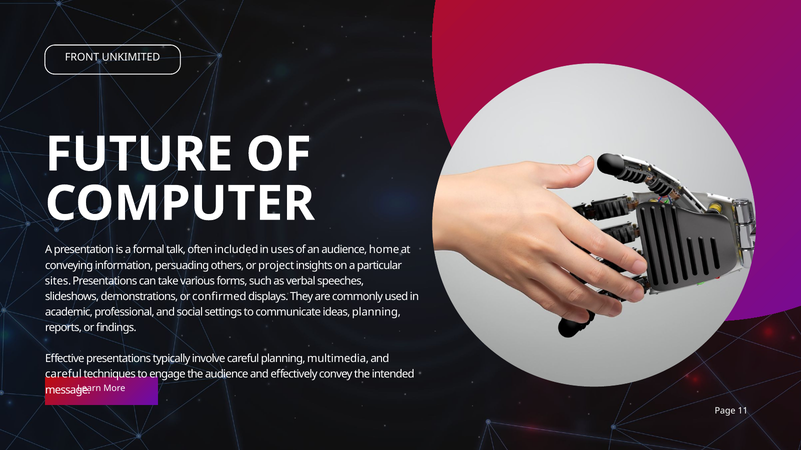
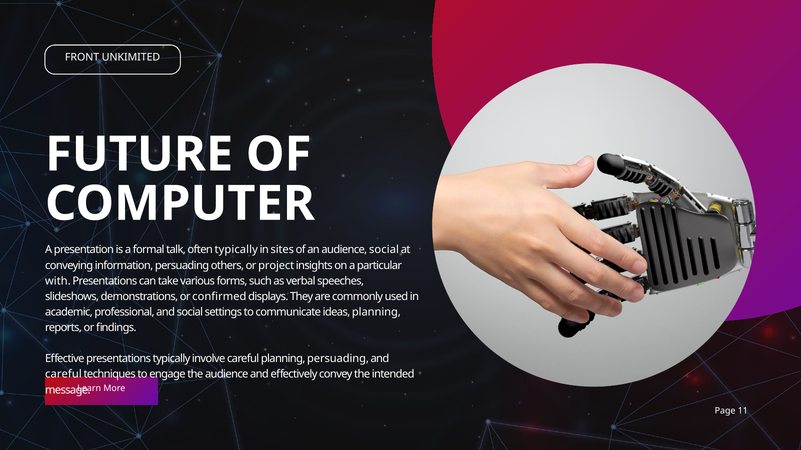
often included: included -> typically (236, 250)
uses: uses -> sites (282, 250)
audience home: home -> social (384, 250)
sites: sites -> with (58, 281)
planning multimedia: multimedia -> persuading (338, 359)
